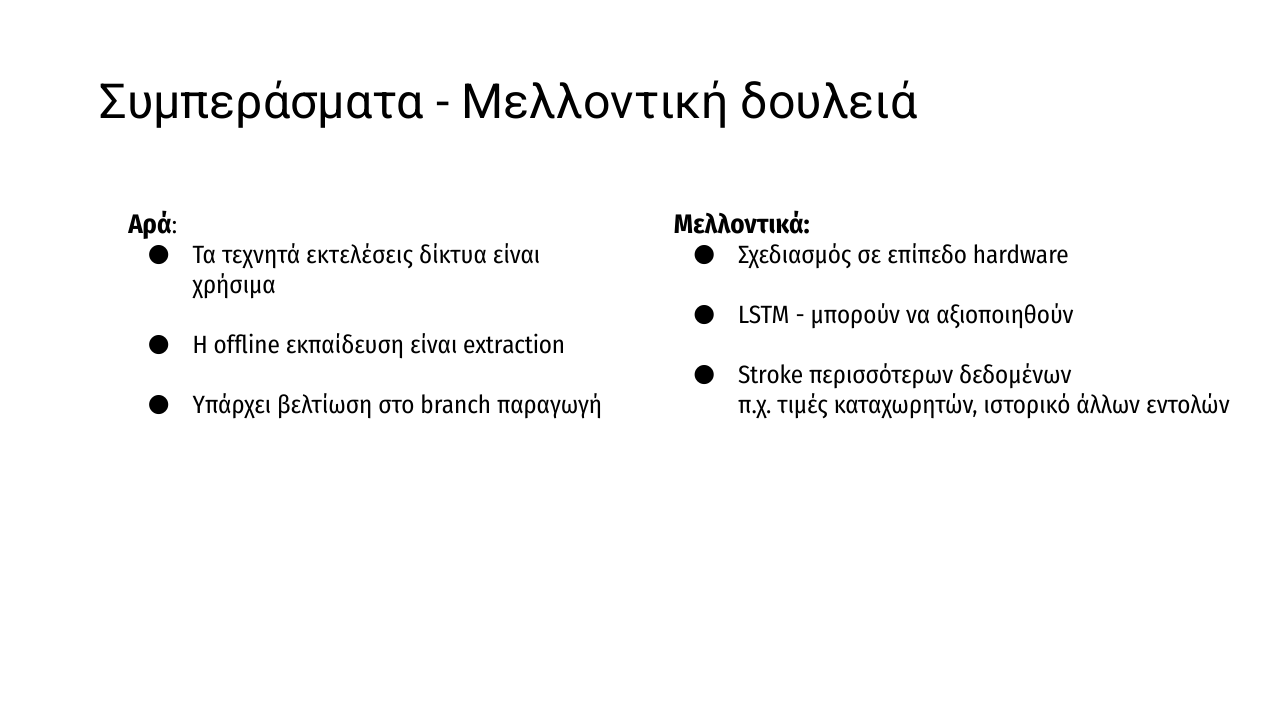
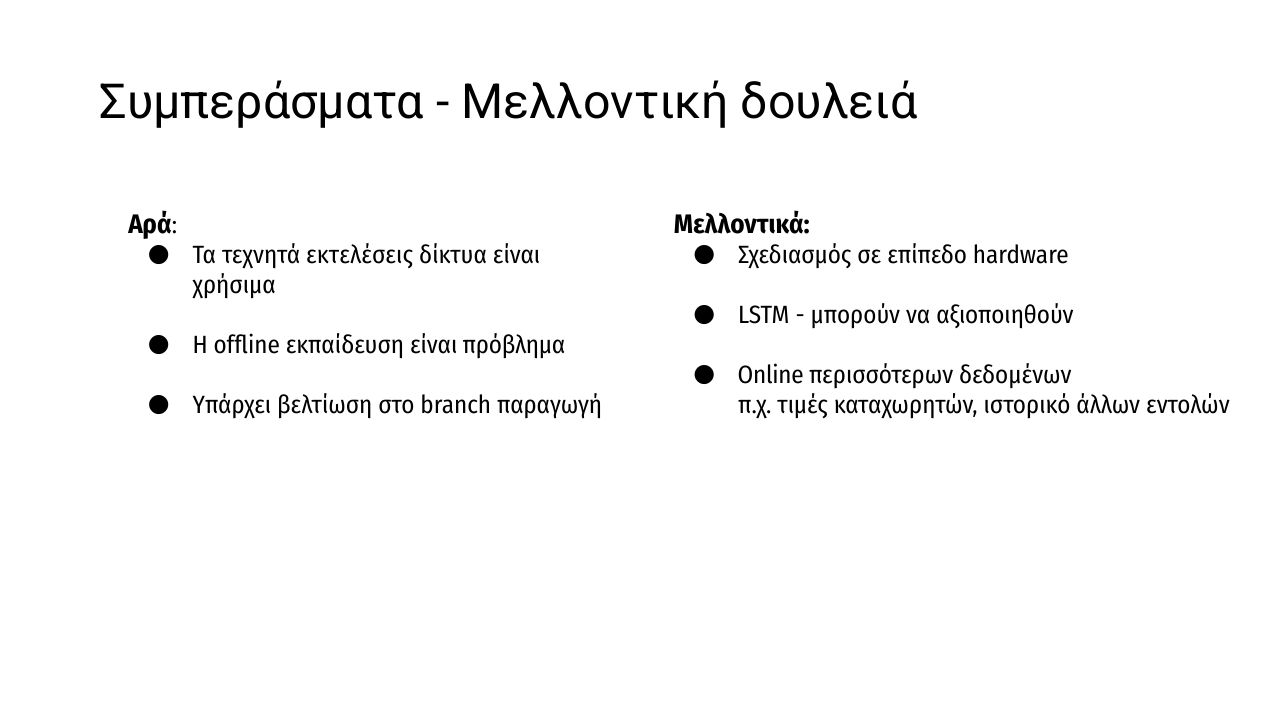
extraction: extraction -> πρόβλημα (514, 345)
Stroke: Stroke -> Online (771, 375)
